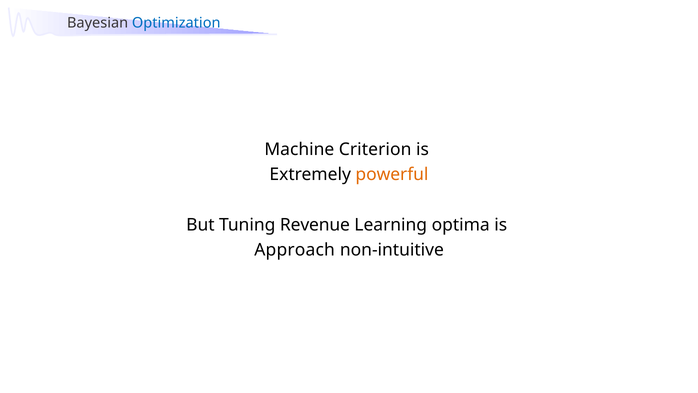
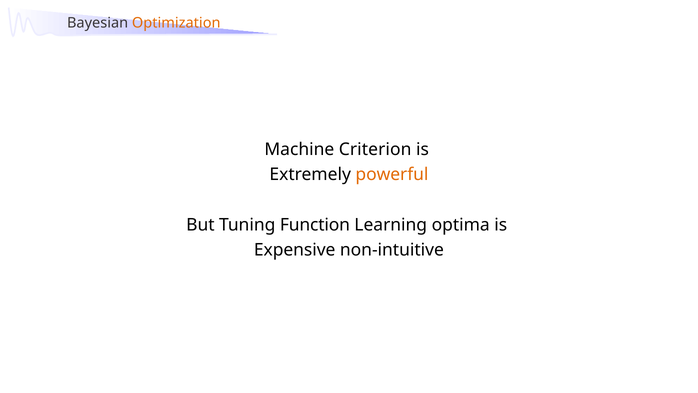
Optimization colour: blue -> orange (176, 23)
Revenue: Revenue -> Function (315, 225)
Approach: Approach -> Expensive (295, 250)
